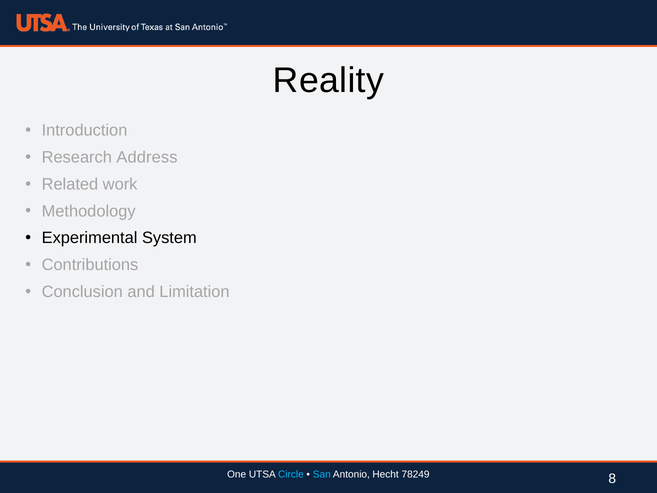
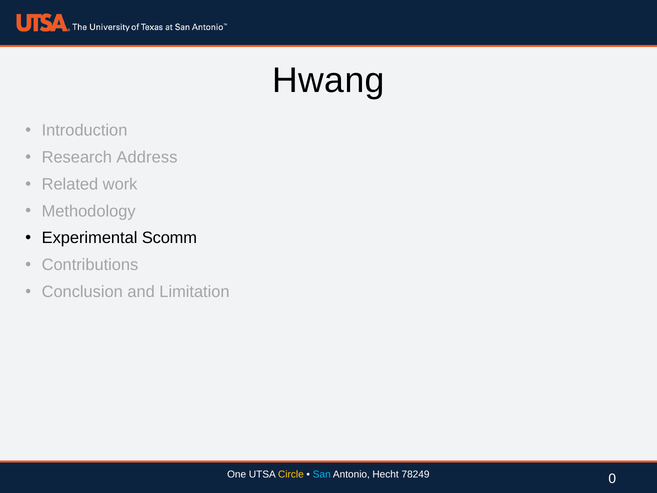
Reality: Reality -> Hwang (328, 80)
System: System -> Scomm (169, 238)
Circle colour: light blue -> yellow (291, 474)
8: 8 -> 0 (612, 479)
